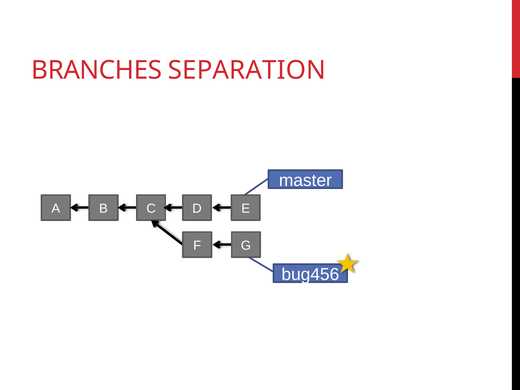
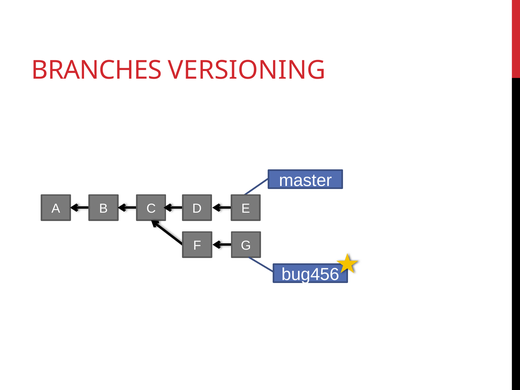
SEPARATION: SEPARATION -> VERSIONING (247, 70)
